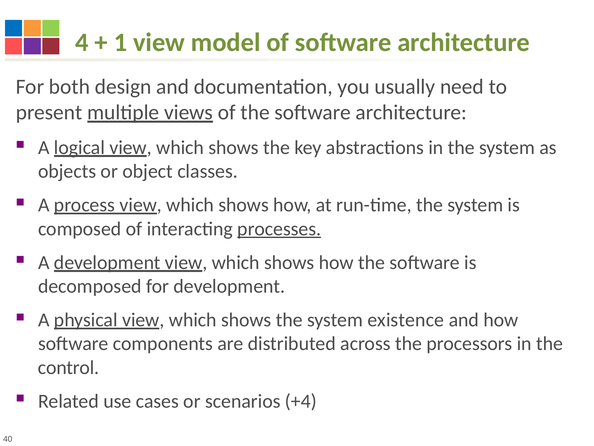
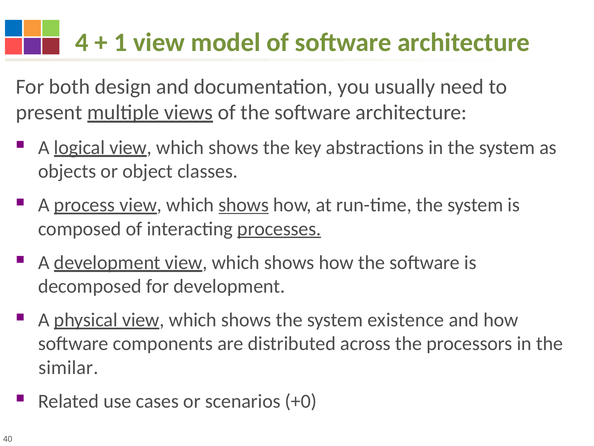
shows underline: none -> present (244, 205)
control: control -> similar (68, 367)
+4: +4 -> +0 (301, 401)
